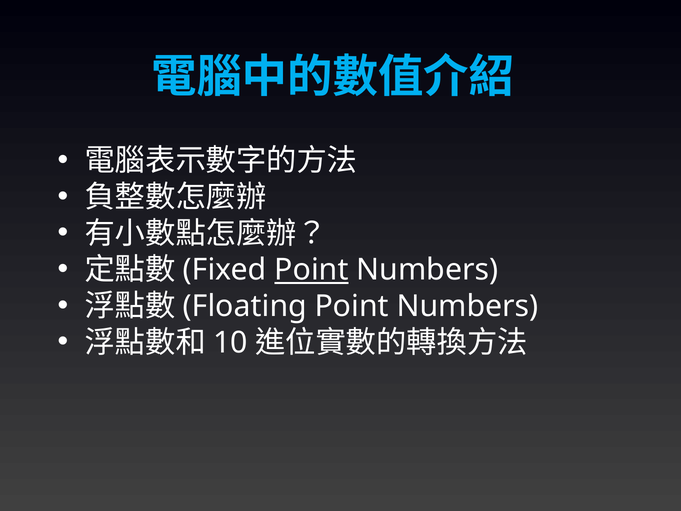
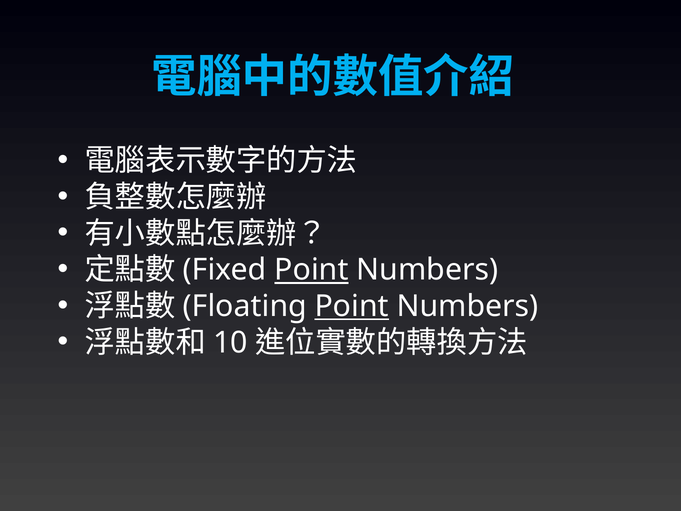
Point underline: none -> present (352, 306)
